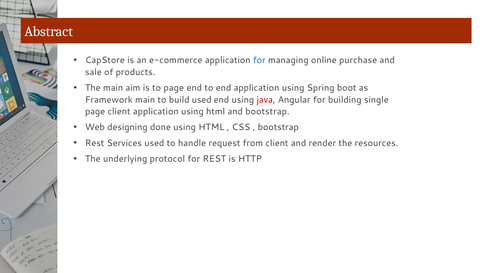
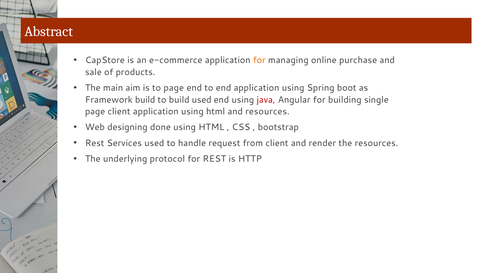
for colour: blue -> orange (259, 60)
Framework main: main -> build (145, 100)
and bootstrap: bootstrap -> resources (267, 112)
